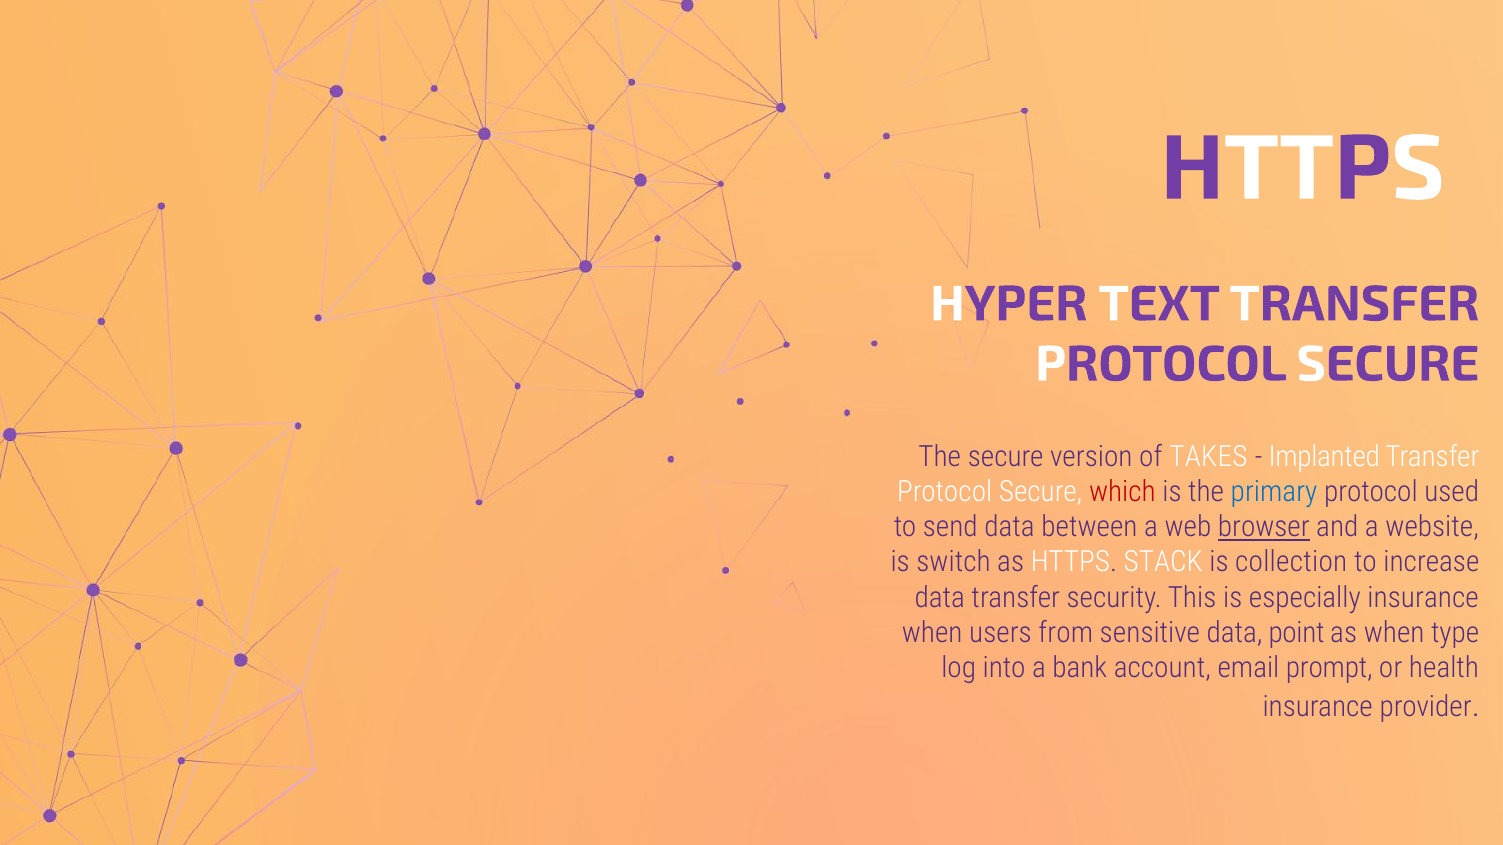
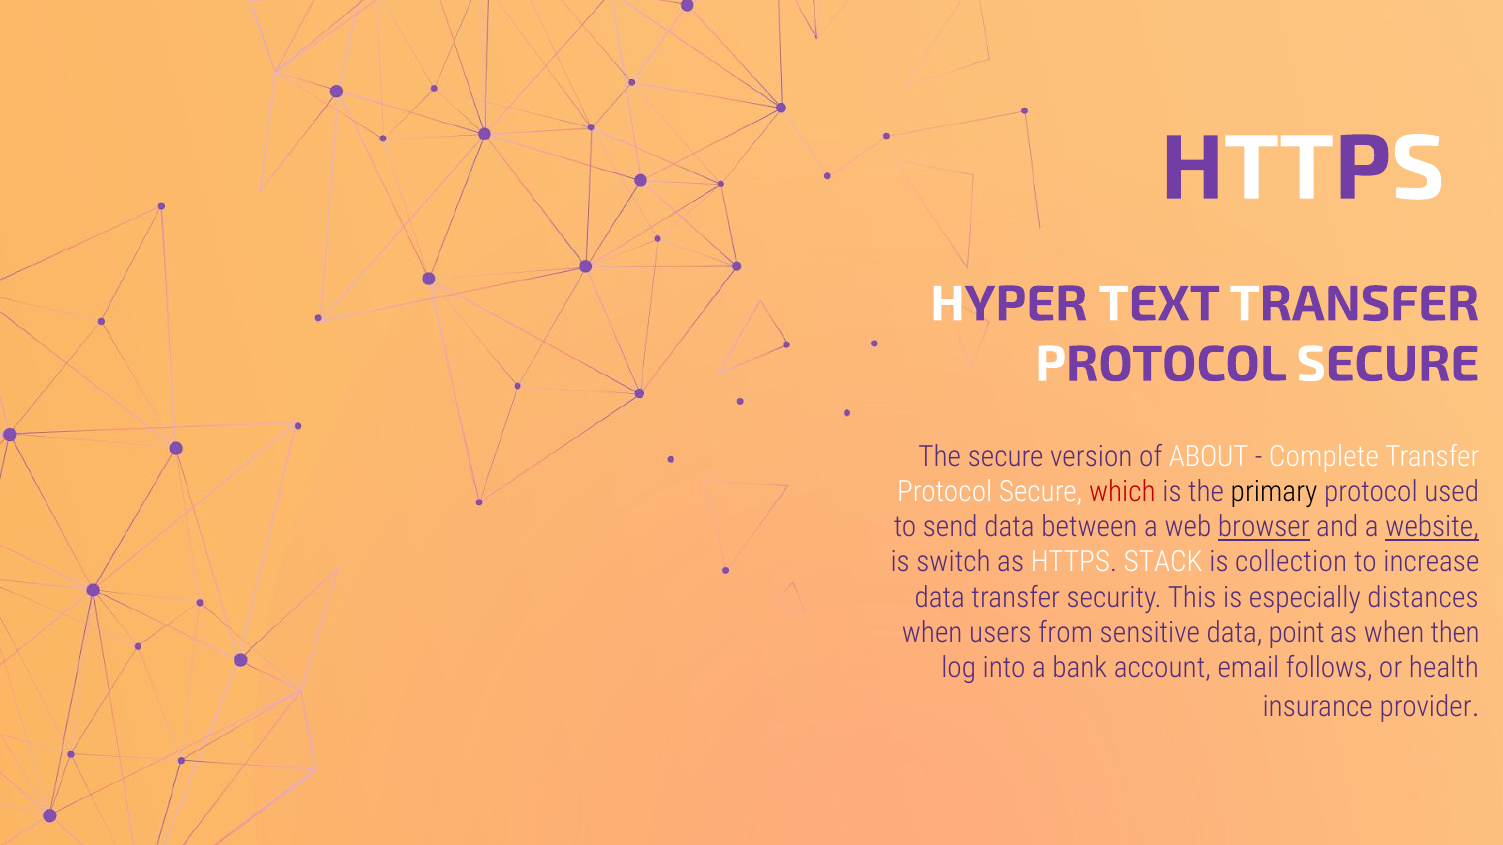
TAKES: TAKES -> ABOUT (1209, 457)
Implanted: Implanted -> Complete (1324, 457)
primary colour: blue -> black (1274, 492)
website underline: none -> present (1432, 528)
especially insurance: insurance -> distances (1423, 598)
type: type -> then (1455, 633)
prompt: prompt -> follows (1329, 668)
